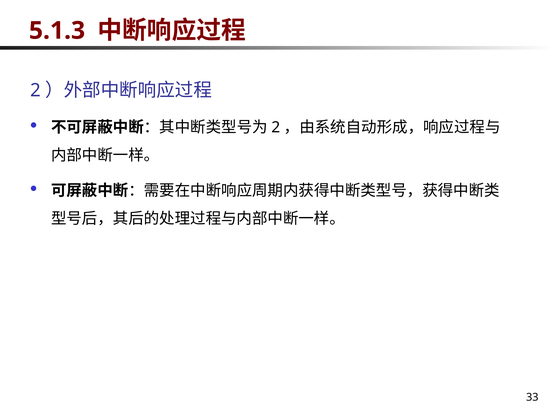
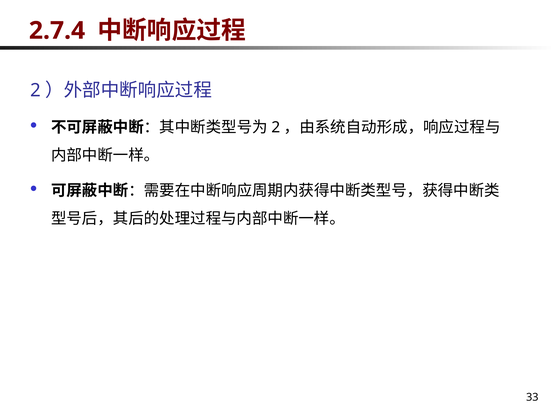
5.1.3: 5.1.3 -> 2.7.4 (57, 31)
